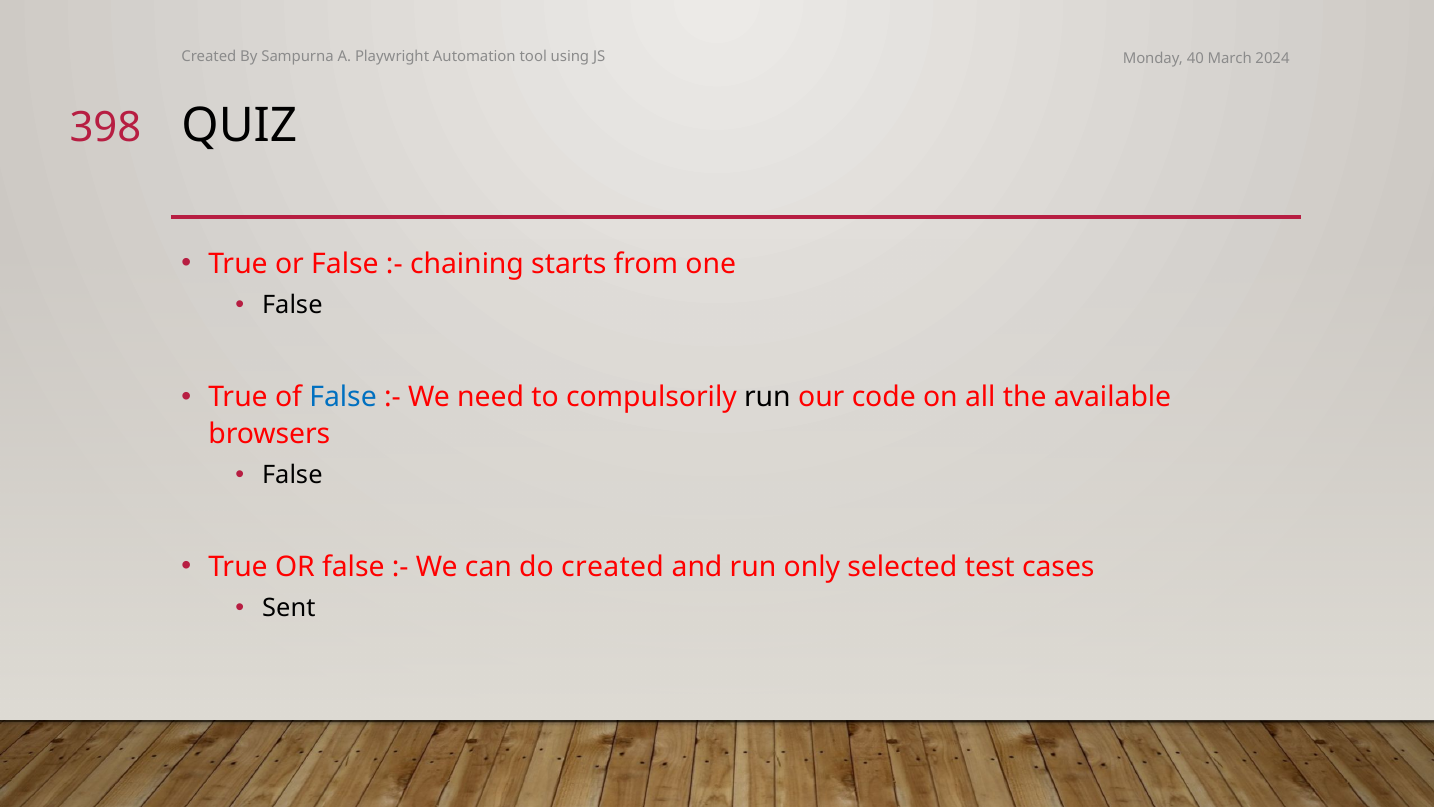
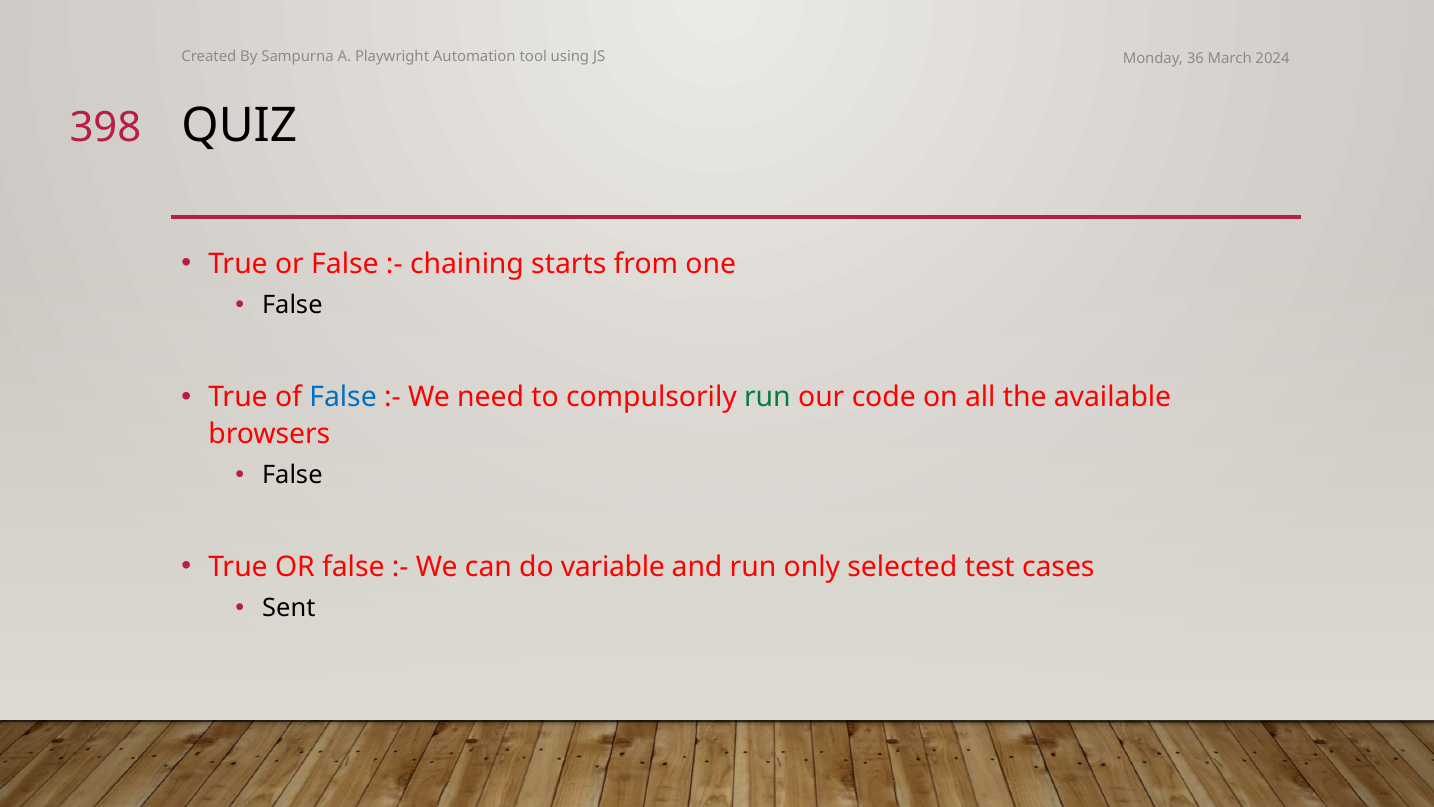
40: 40 -> 36 (1195, 58)
run colour: black -> green (767, 397)
do created: created -> variable (613, 567)
